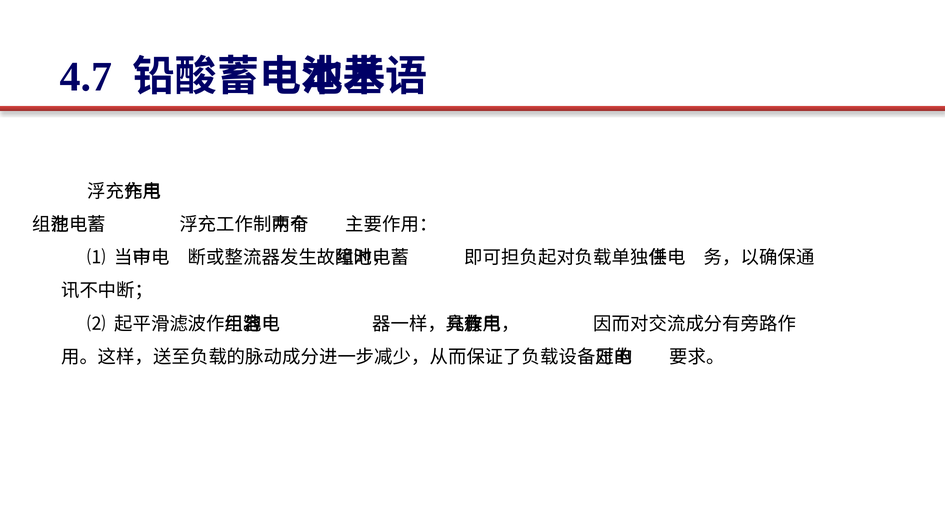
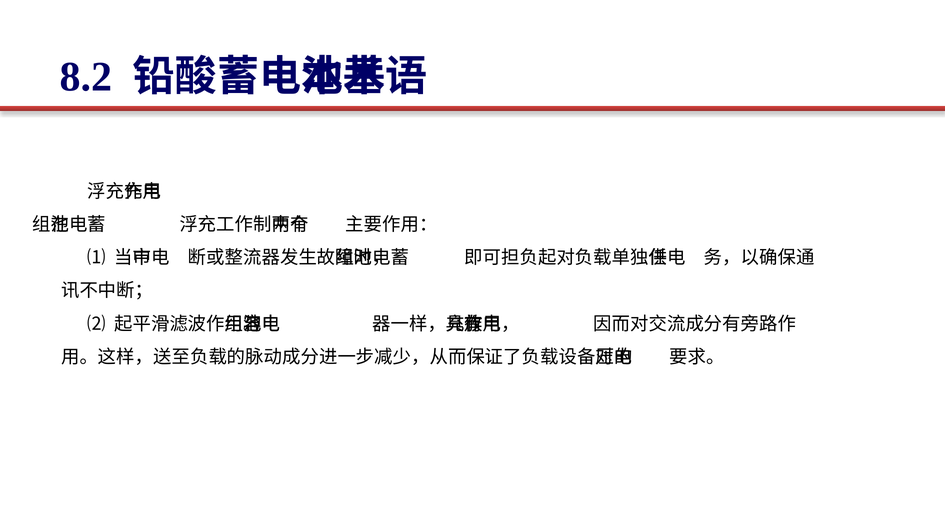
4.7: 4.7 -> 8.2 (86, 77)
